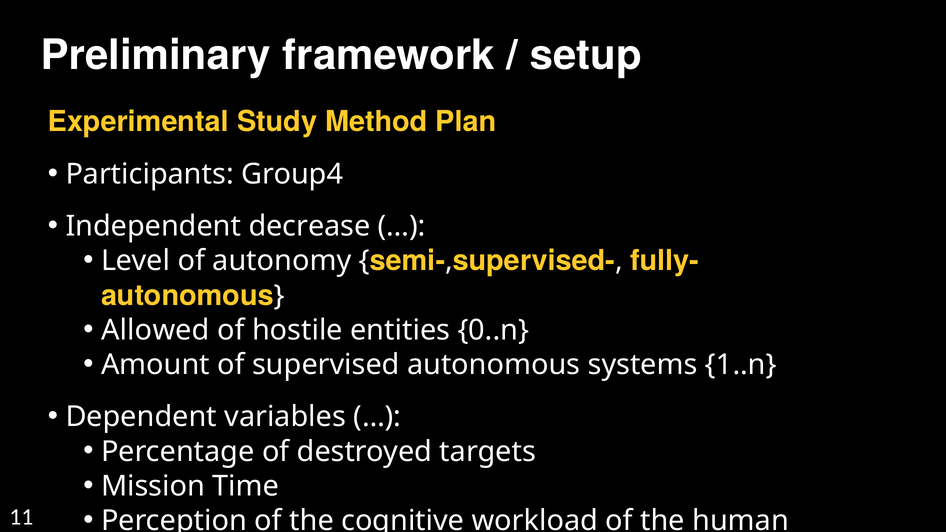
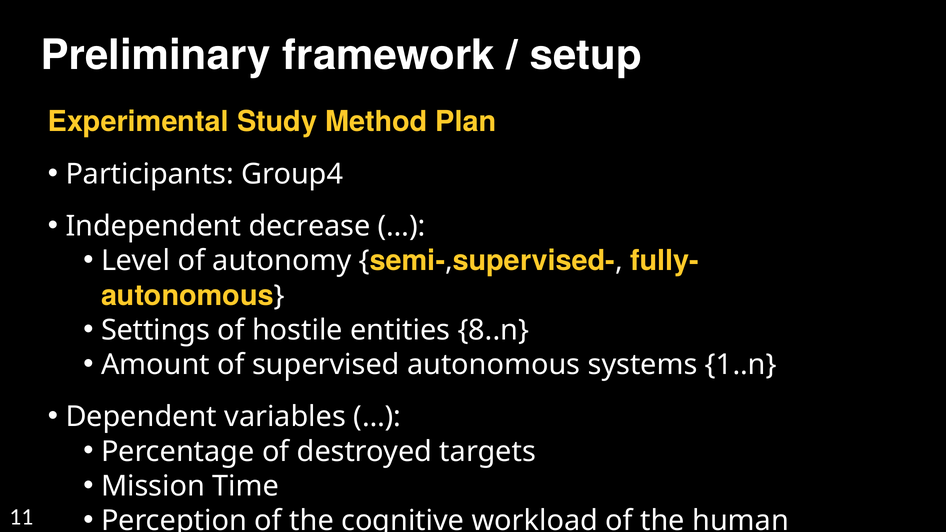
Allowed: Allowed -> Settings (155, 330)
0..n: 0..n -> 8..n (493, 330)
